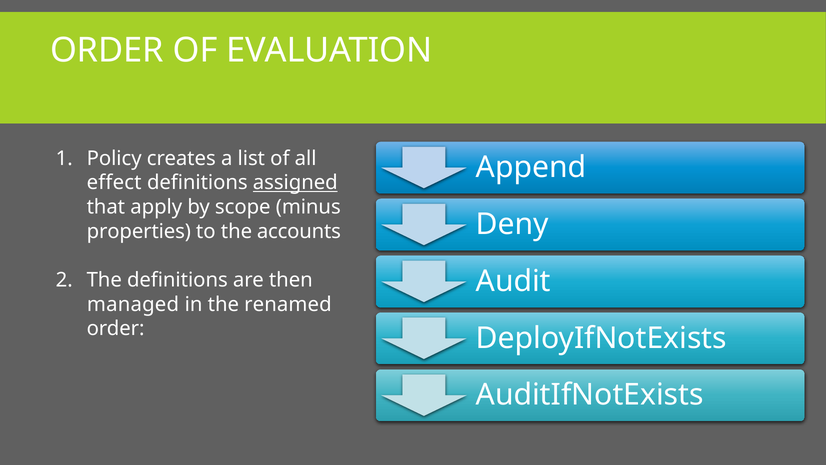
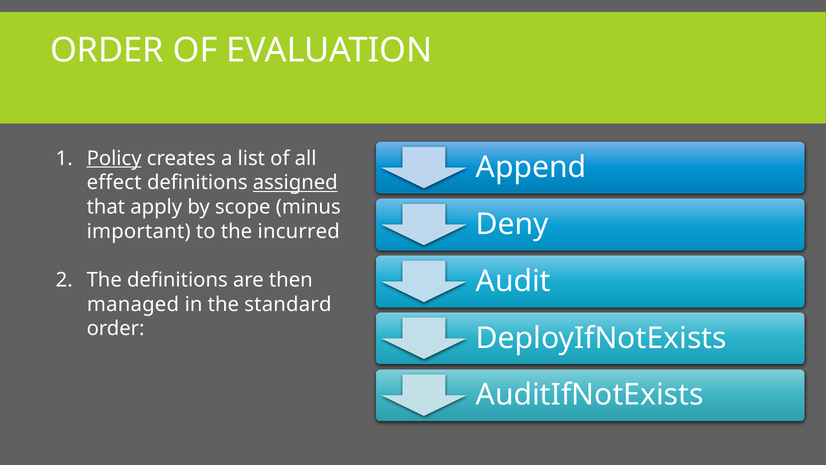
Policy underline: none -> present (114, 158)
properties: properties -> important (139, 231)
accounts: accounts -> incurred (299, 231)
renamed: renamed -> standard (288, 304)
